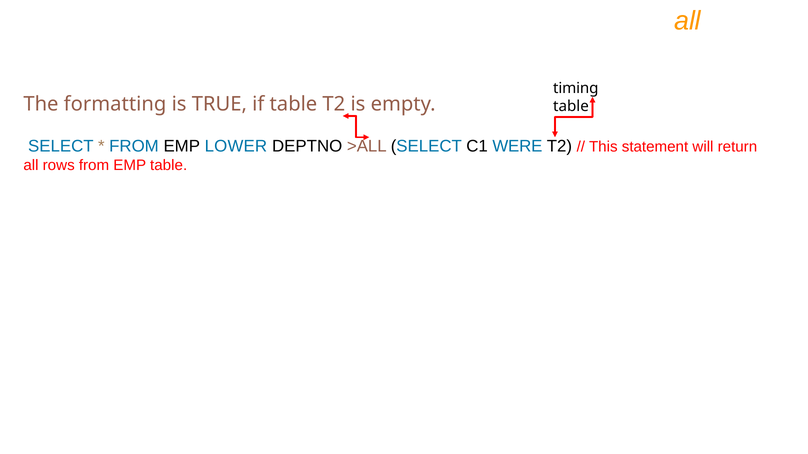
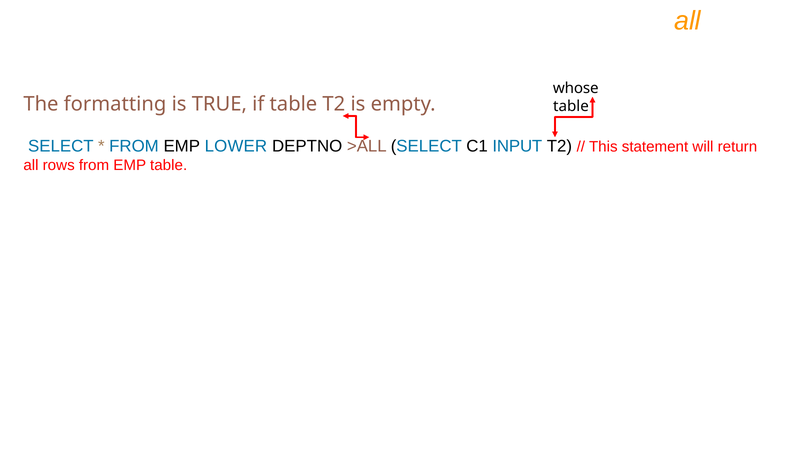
timing: timing -> whose (576, 88)
WERE: WERE -> INPUT (517, 146)
